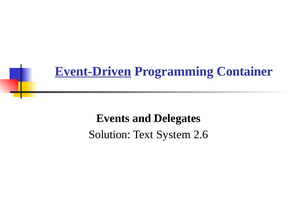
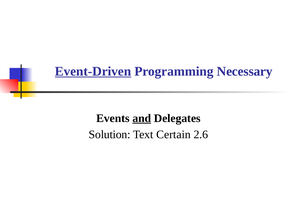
Container: Container -> Necessary (245, 71)
and underline: none -> present (142, 118)
System: System -> Certain (173, 134)
